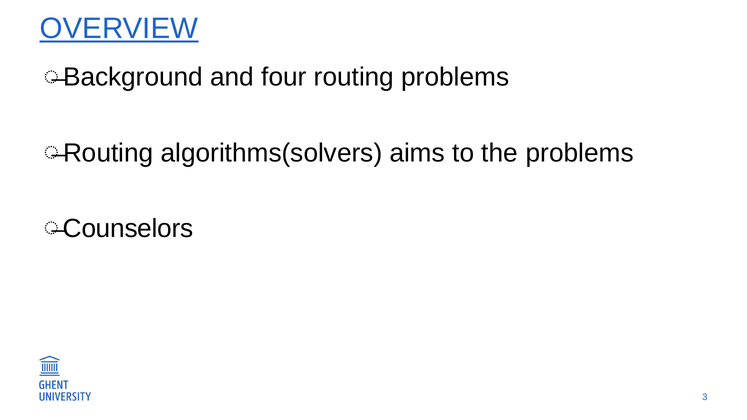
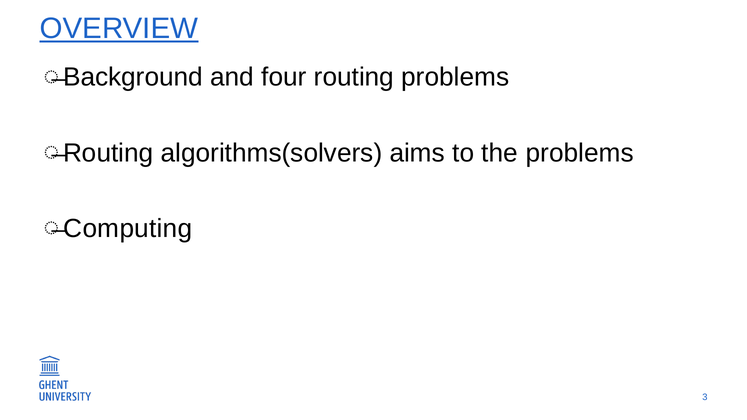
Counselors: Counselors -> Computing (128, 229)
